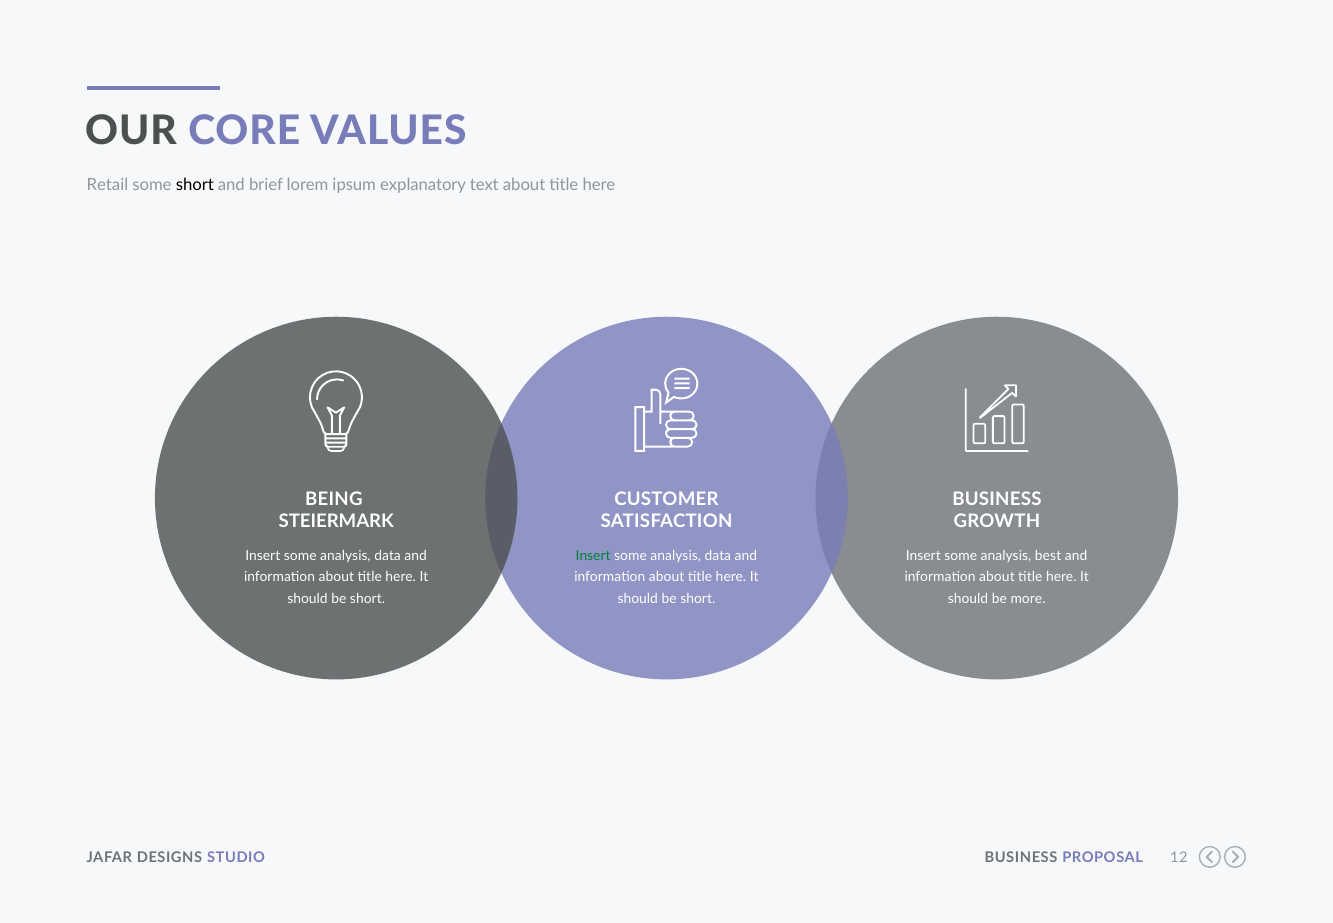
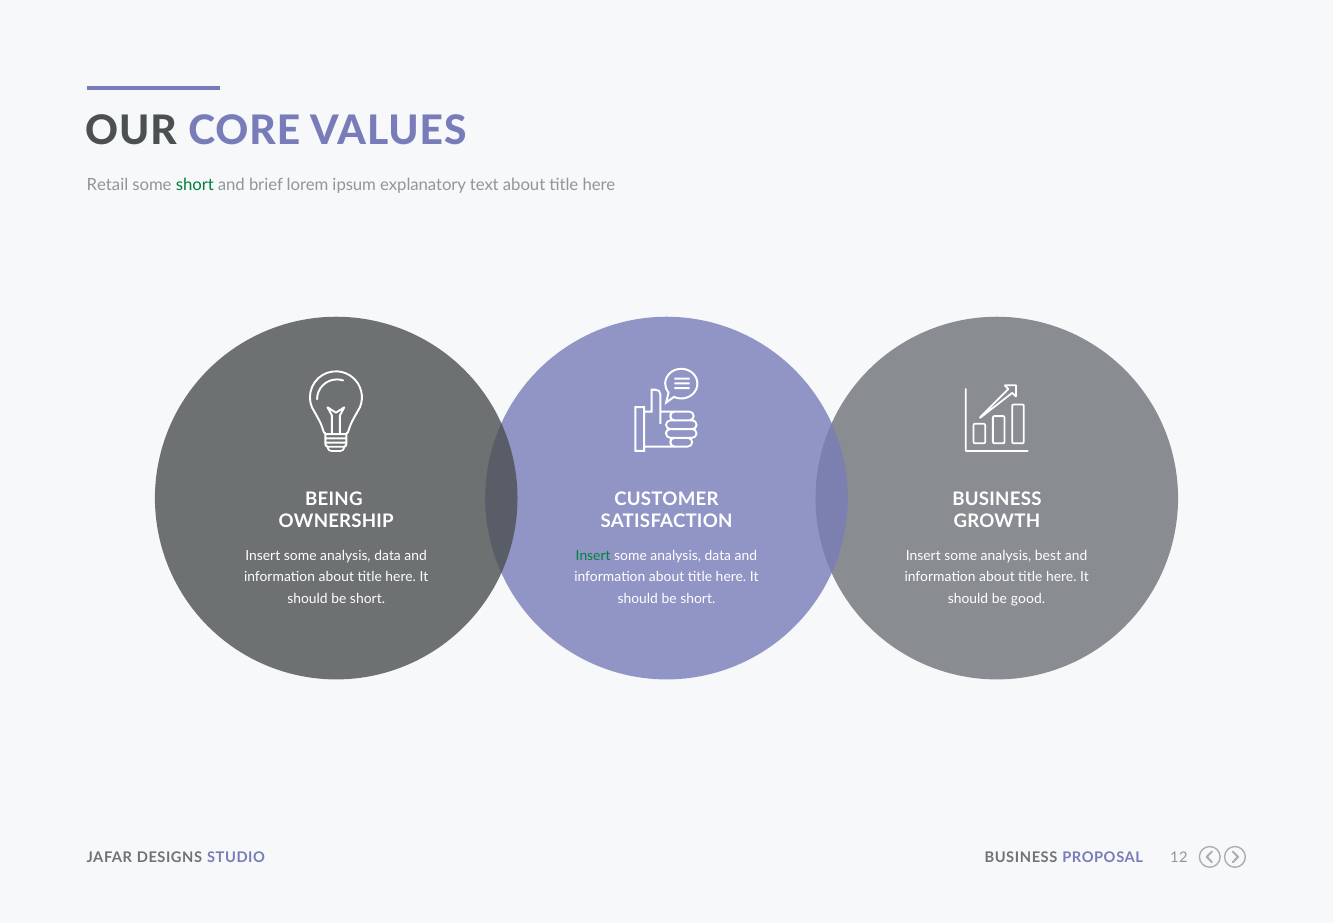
short colour: black -> green (195, 185)
STEIERMARK: STEIERMARK -> OWNERSHIP (336, 522)
more: more -> good (1028, 598)
